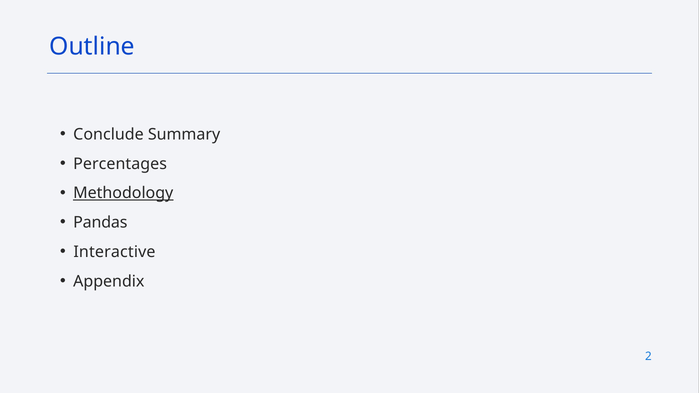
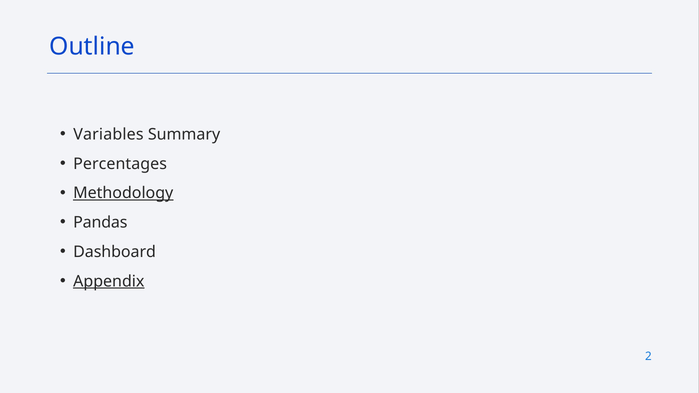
Conclude: Conclude -> Variables (108, 134)
Interactive: Interactive -> Dashboard (115, 252)
Appendix underline: none -> present (109, 281)
